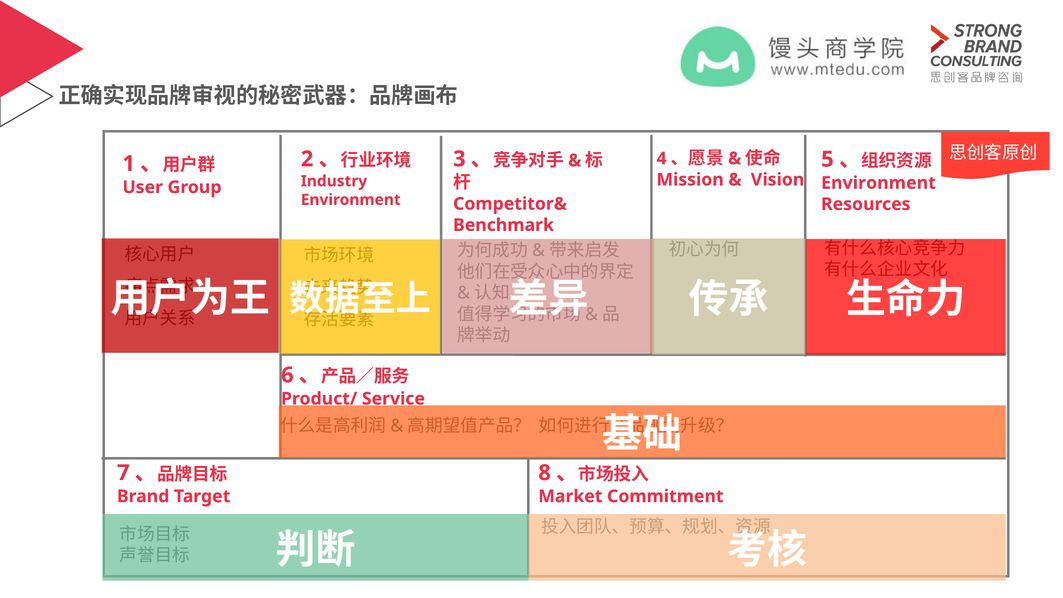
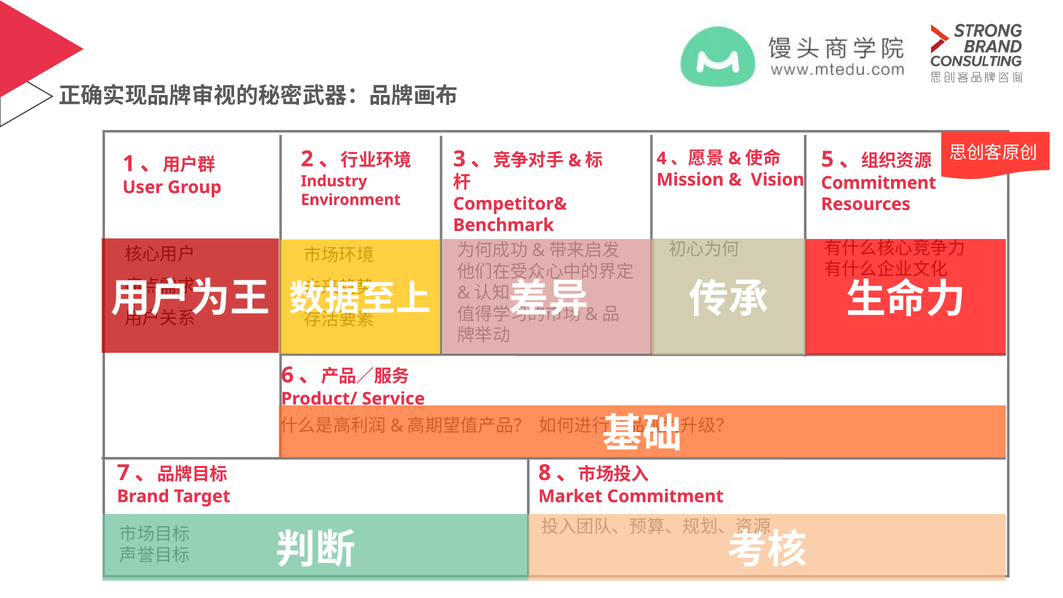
Environment: Environment -> Commitment (879, 183)
